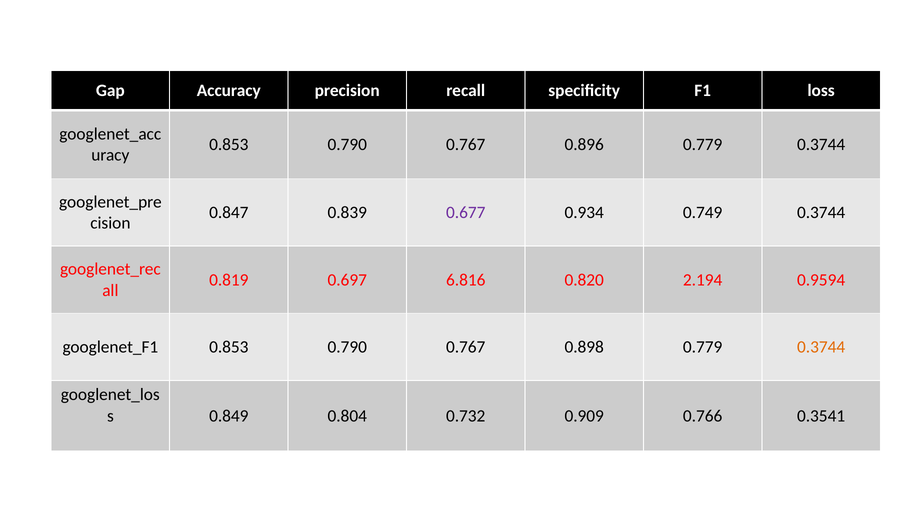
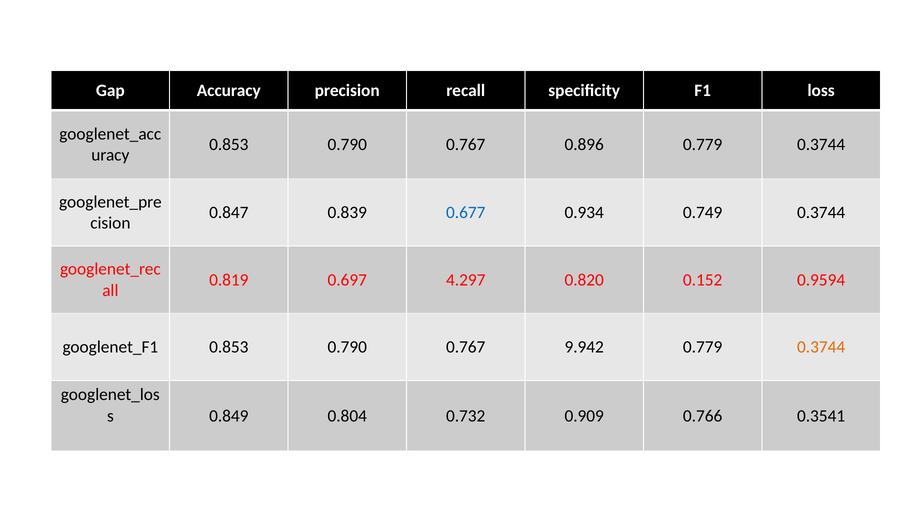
0.677 colour: purple -> blue (466, 212)
6.816: 6.816 -> 4.297 (466, 280)
2.194: 2.194 -> 0.152 (703, 280)
0.898: 0.898 -> 9.942 (584, 347)
